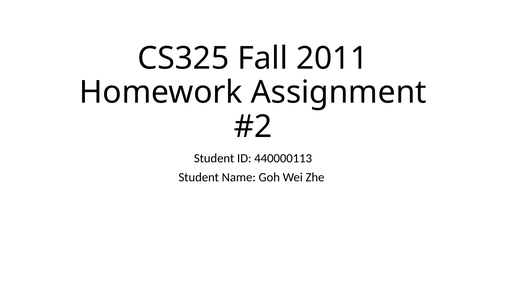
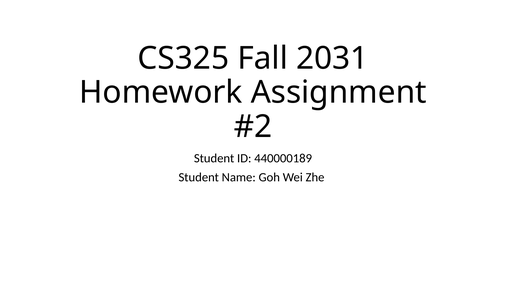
2011: 2011 -> 2031 (332, 58)
440000113: 440000113 -> 440000189 (283, 158)
